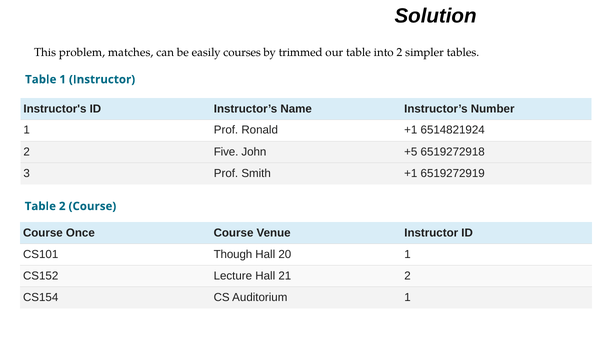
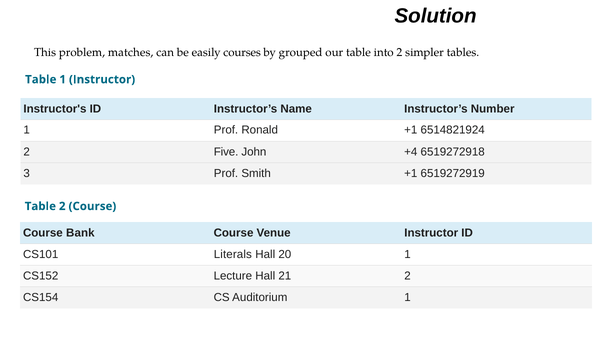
trimmed: trimmed -> grouped (301, 52)
+5: +5 -> +4 (411, 152)
Once: Once -> Bank (80, 233)
Though: Though -> Literals (233, 254)
